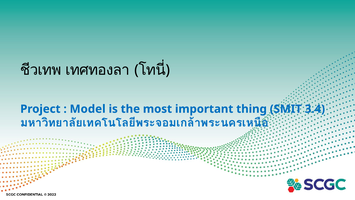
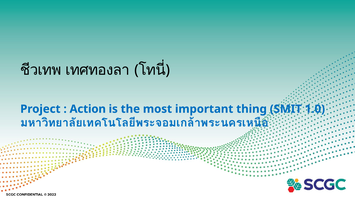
Model: Model -> Action (88, 109)
3.4: 3.4 -> 1.0 (315, 109)
